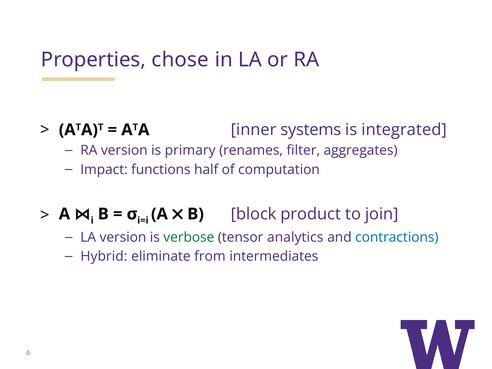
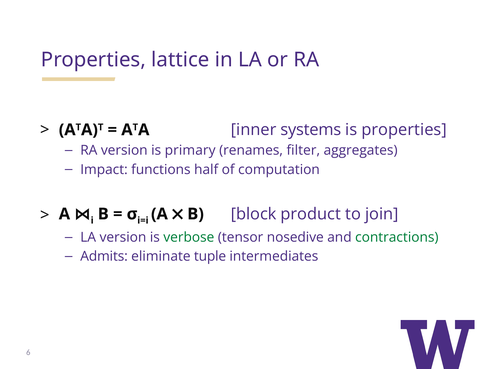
chose: chose -> lattice (180, 60)
is integrated: integrated -> properties (404, 130)
analytics: analytics -> nosedive (295, 237)
contractions colour: blue -> green (397, 237)
Hybrid: Hybrid -> Admits (104, 256)
from: from -> tuple (210, 256)
